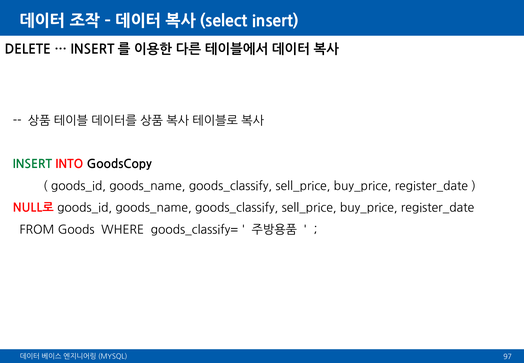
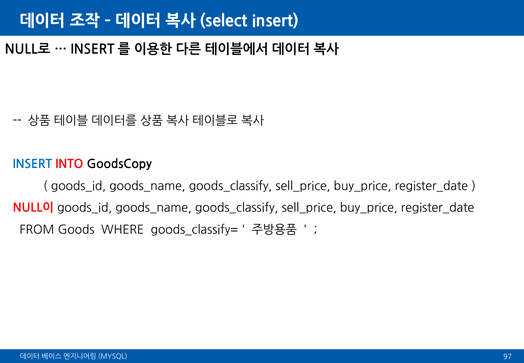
DELETE: DELETE -> NULL로 (28, 49)
INSERT colour: green -> blue (32, 164)
NULL로: NULL로 -> NULL이 (33, 208)
